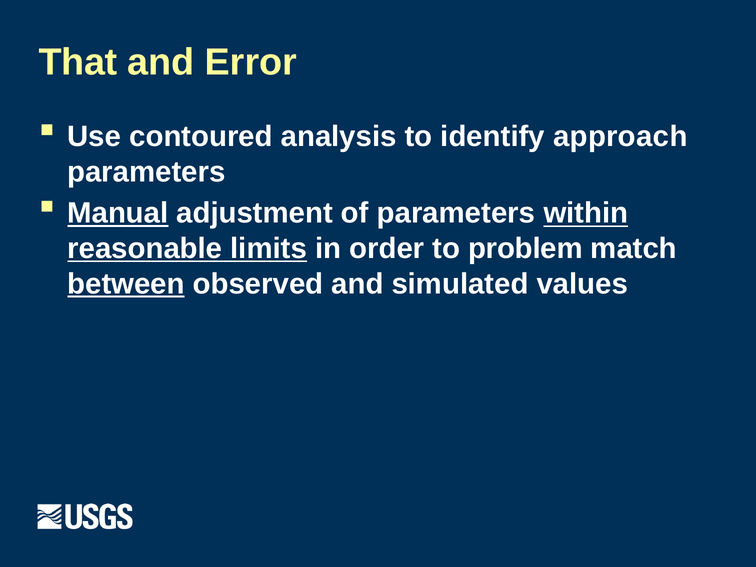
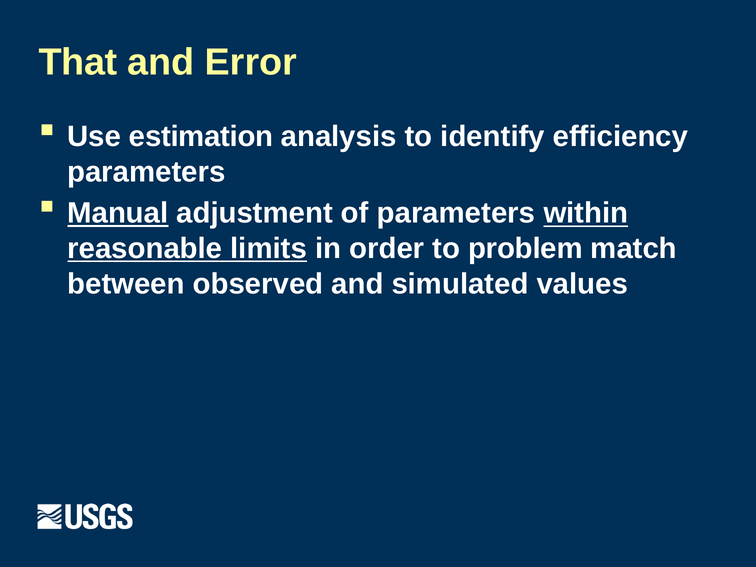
contoured: contoured -> estimation (201, 137)
approach: approach -> efficiency (620, 137)
between underline: present -> none (126, 284)
